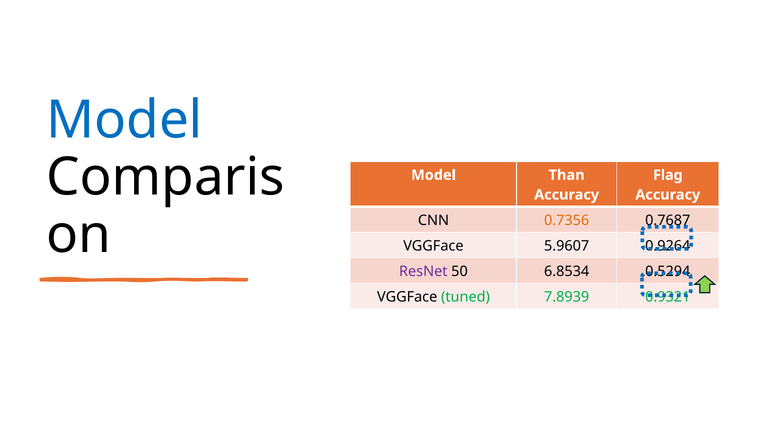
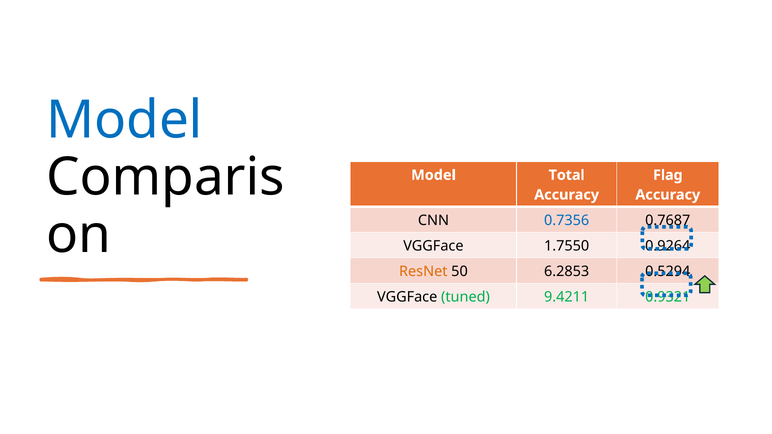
Than: Than -> Total (567, 175)
0.7356 colour: orange -> blue (567, 220)
5.9607: 5.9607 -> 1.7550 (567, 246)
ResNet colour: purple -> orange (423, 271)
6.8534: 6.8534 -> 6.2853 (567, 271)
7.8939: 7.8939 -> 9.4211 (567, 297)
